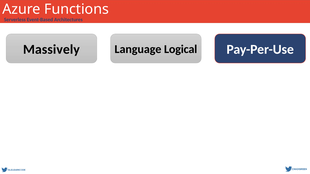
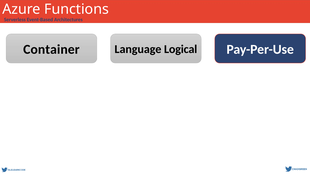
Massively: Massively -> Container (51, 50)
